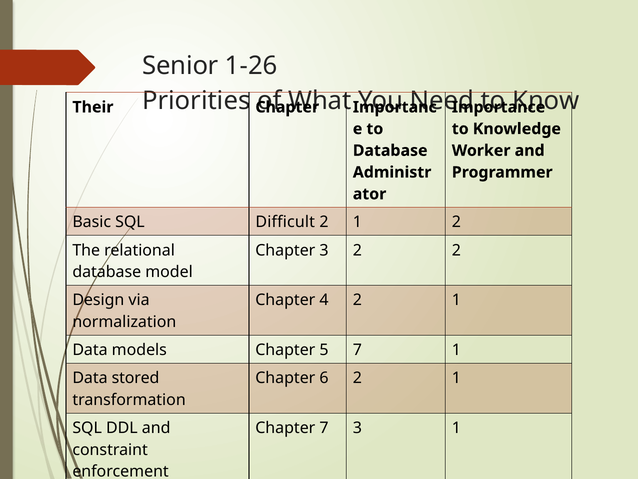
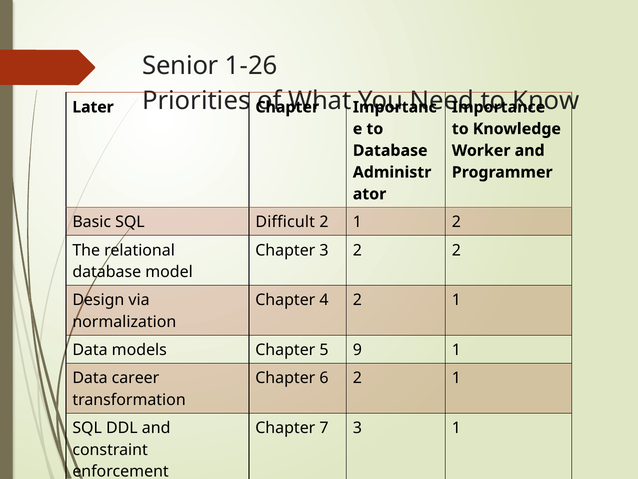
Their: Their -> Later (93, 107)
5 7: 7 -> 9 (357, 350)
stored: stored -> career (136, 378)
